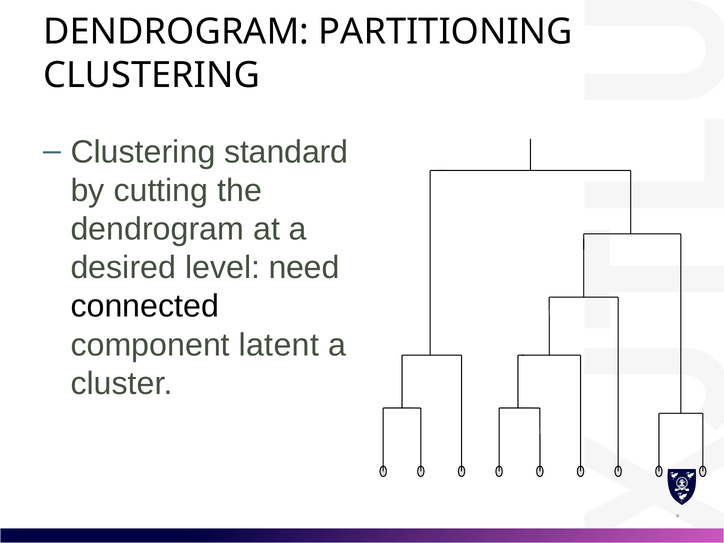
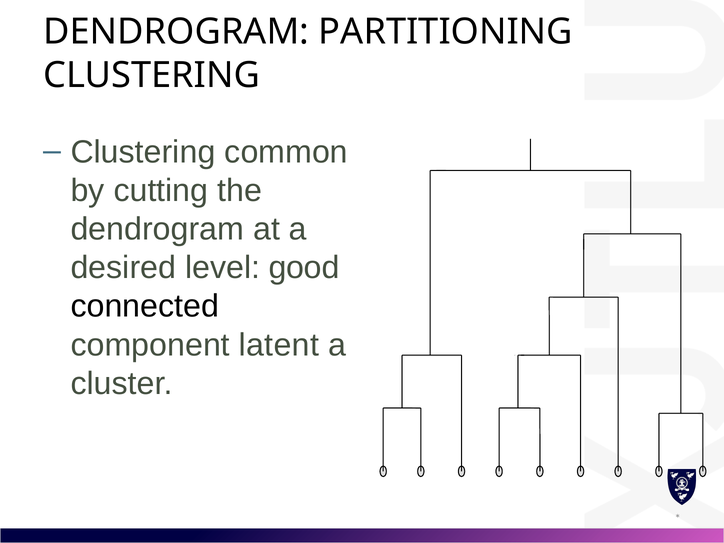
standard: standard -> common (286, 152)
need: need -> good (304, 268)
